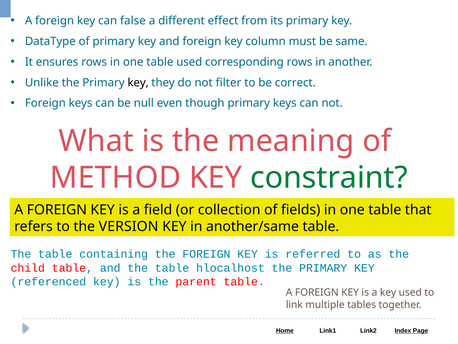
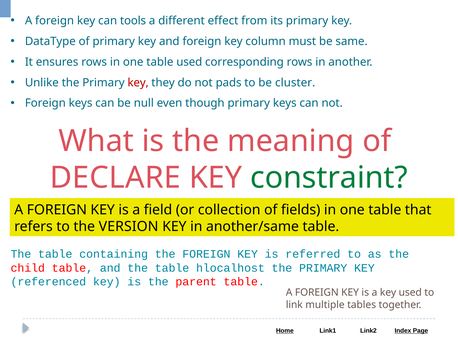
false: false -> tools (133, 21)
key colour: black -> red (138, 82)
filter: filter -> pads (229, 82)
correct: correct -> cluster (295, 82)
METHOD: METHOD -> DECLARE (115, 178)
